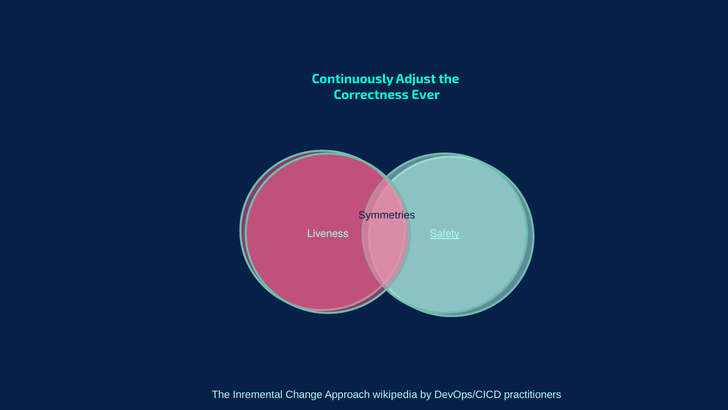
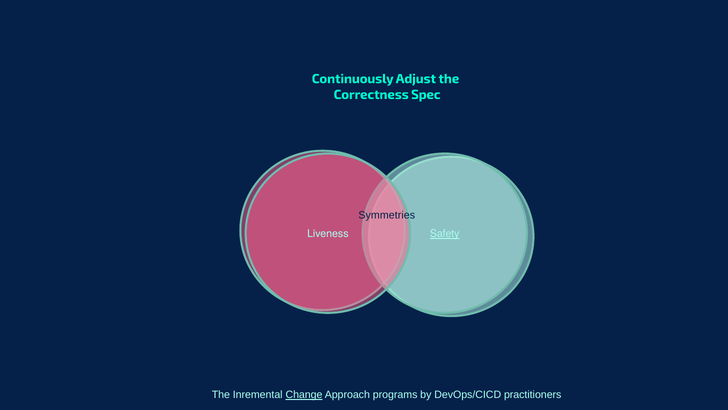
Ever: Ever -> Spec (426, 94)
Change underline: none -> present (304, 395)
wikipedia: wikipedia -> programs (395, 395)
